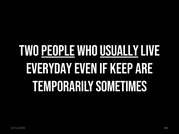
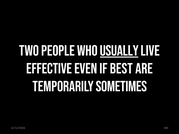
PEOPLE underline: present -> none (58, 51)
EVERYDAY: EVERYDAY -> EFFECTIVE (49, 69)
KEEP: KEEP -> BEST (121, 69)
